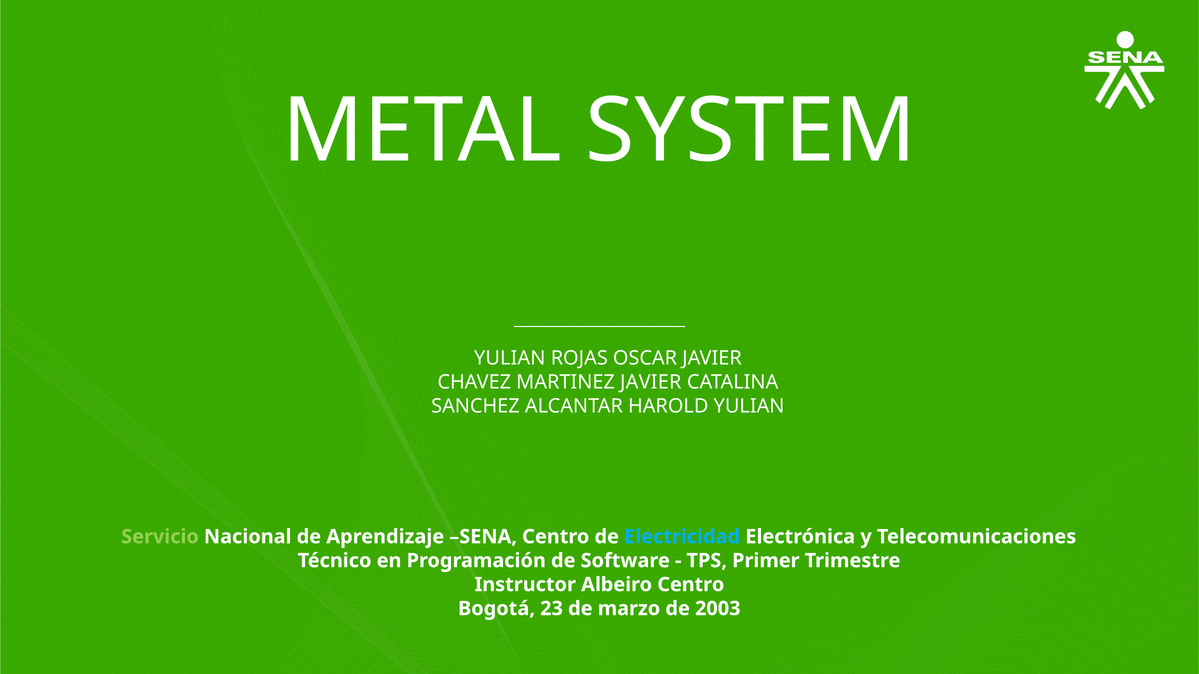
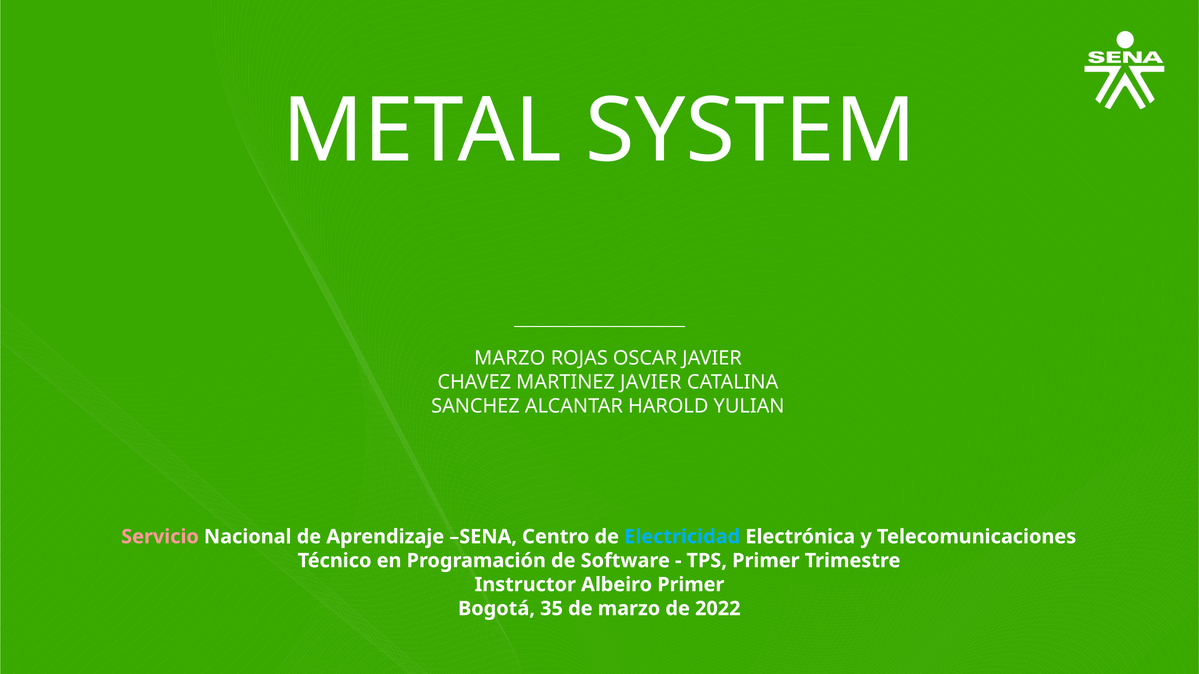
YULIAN: YULIAN -> MARZO (510, 358)
Servicio colour: light green -> pink (160, 537)
Albeiro Centro: Centro -> Primer (691, 585)
23: 23 -> 35 (552, 609)
2003: 2003 -> 2022 (718, 609)
